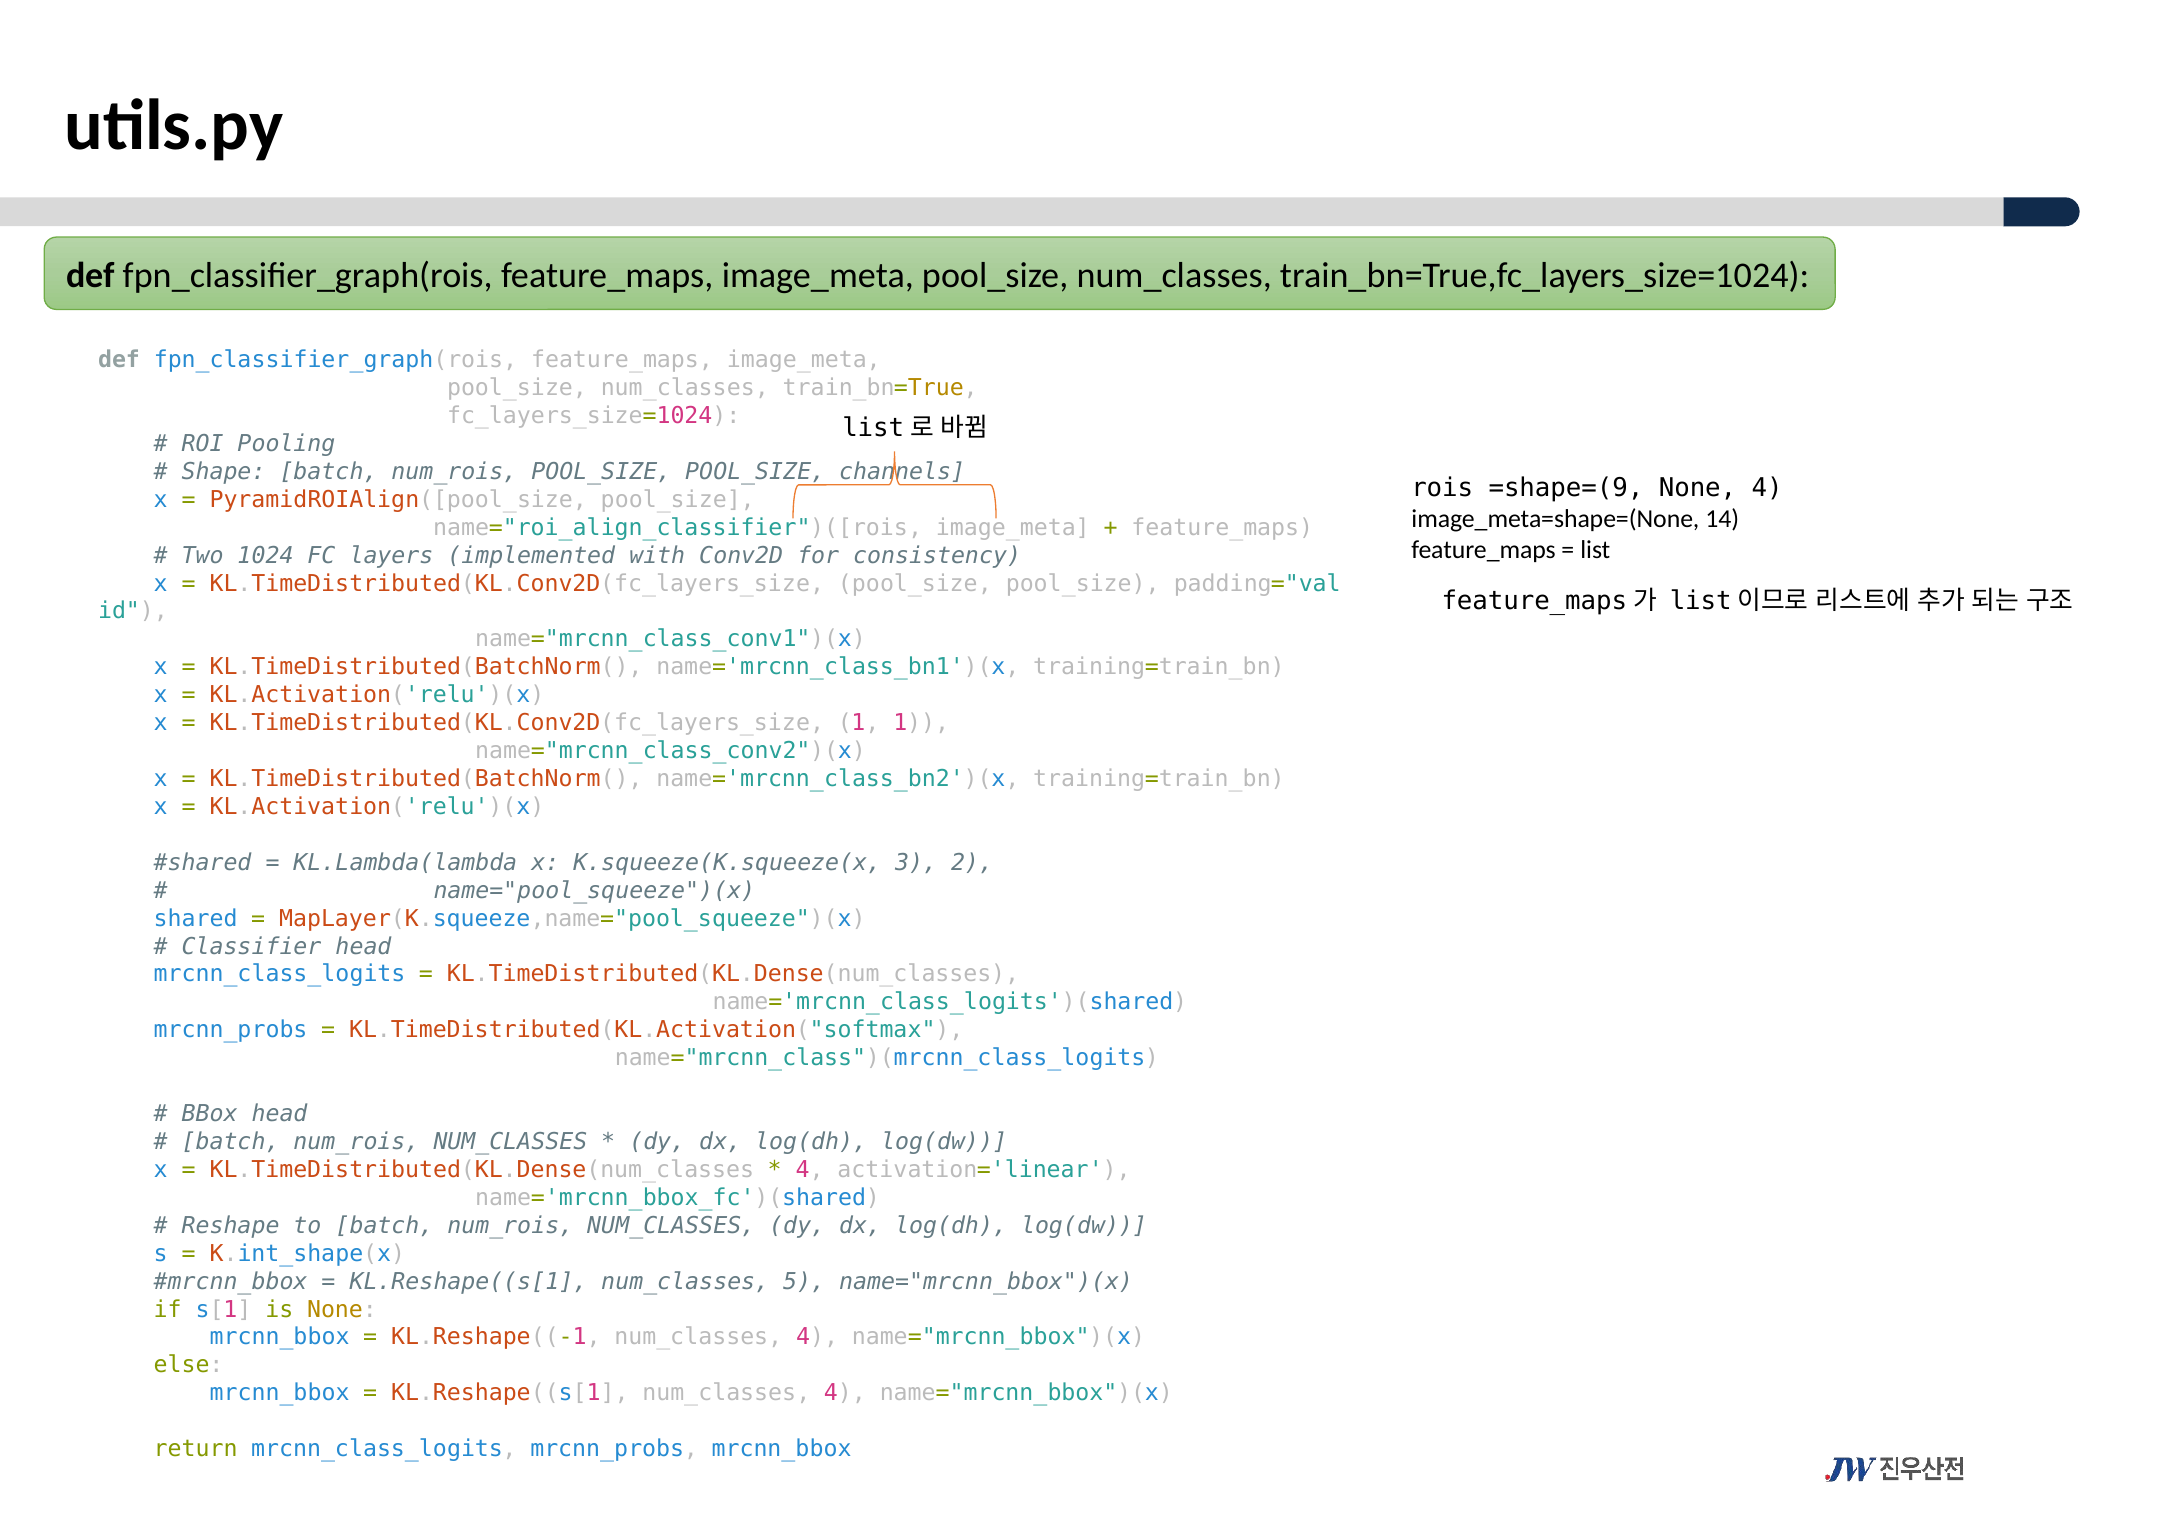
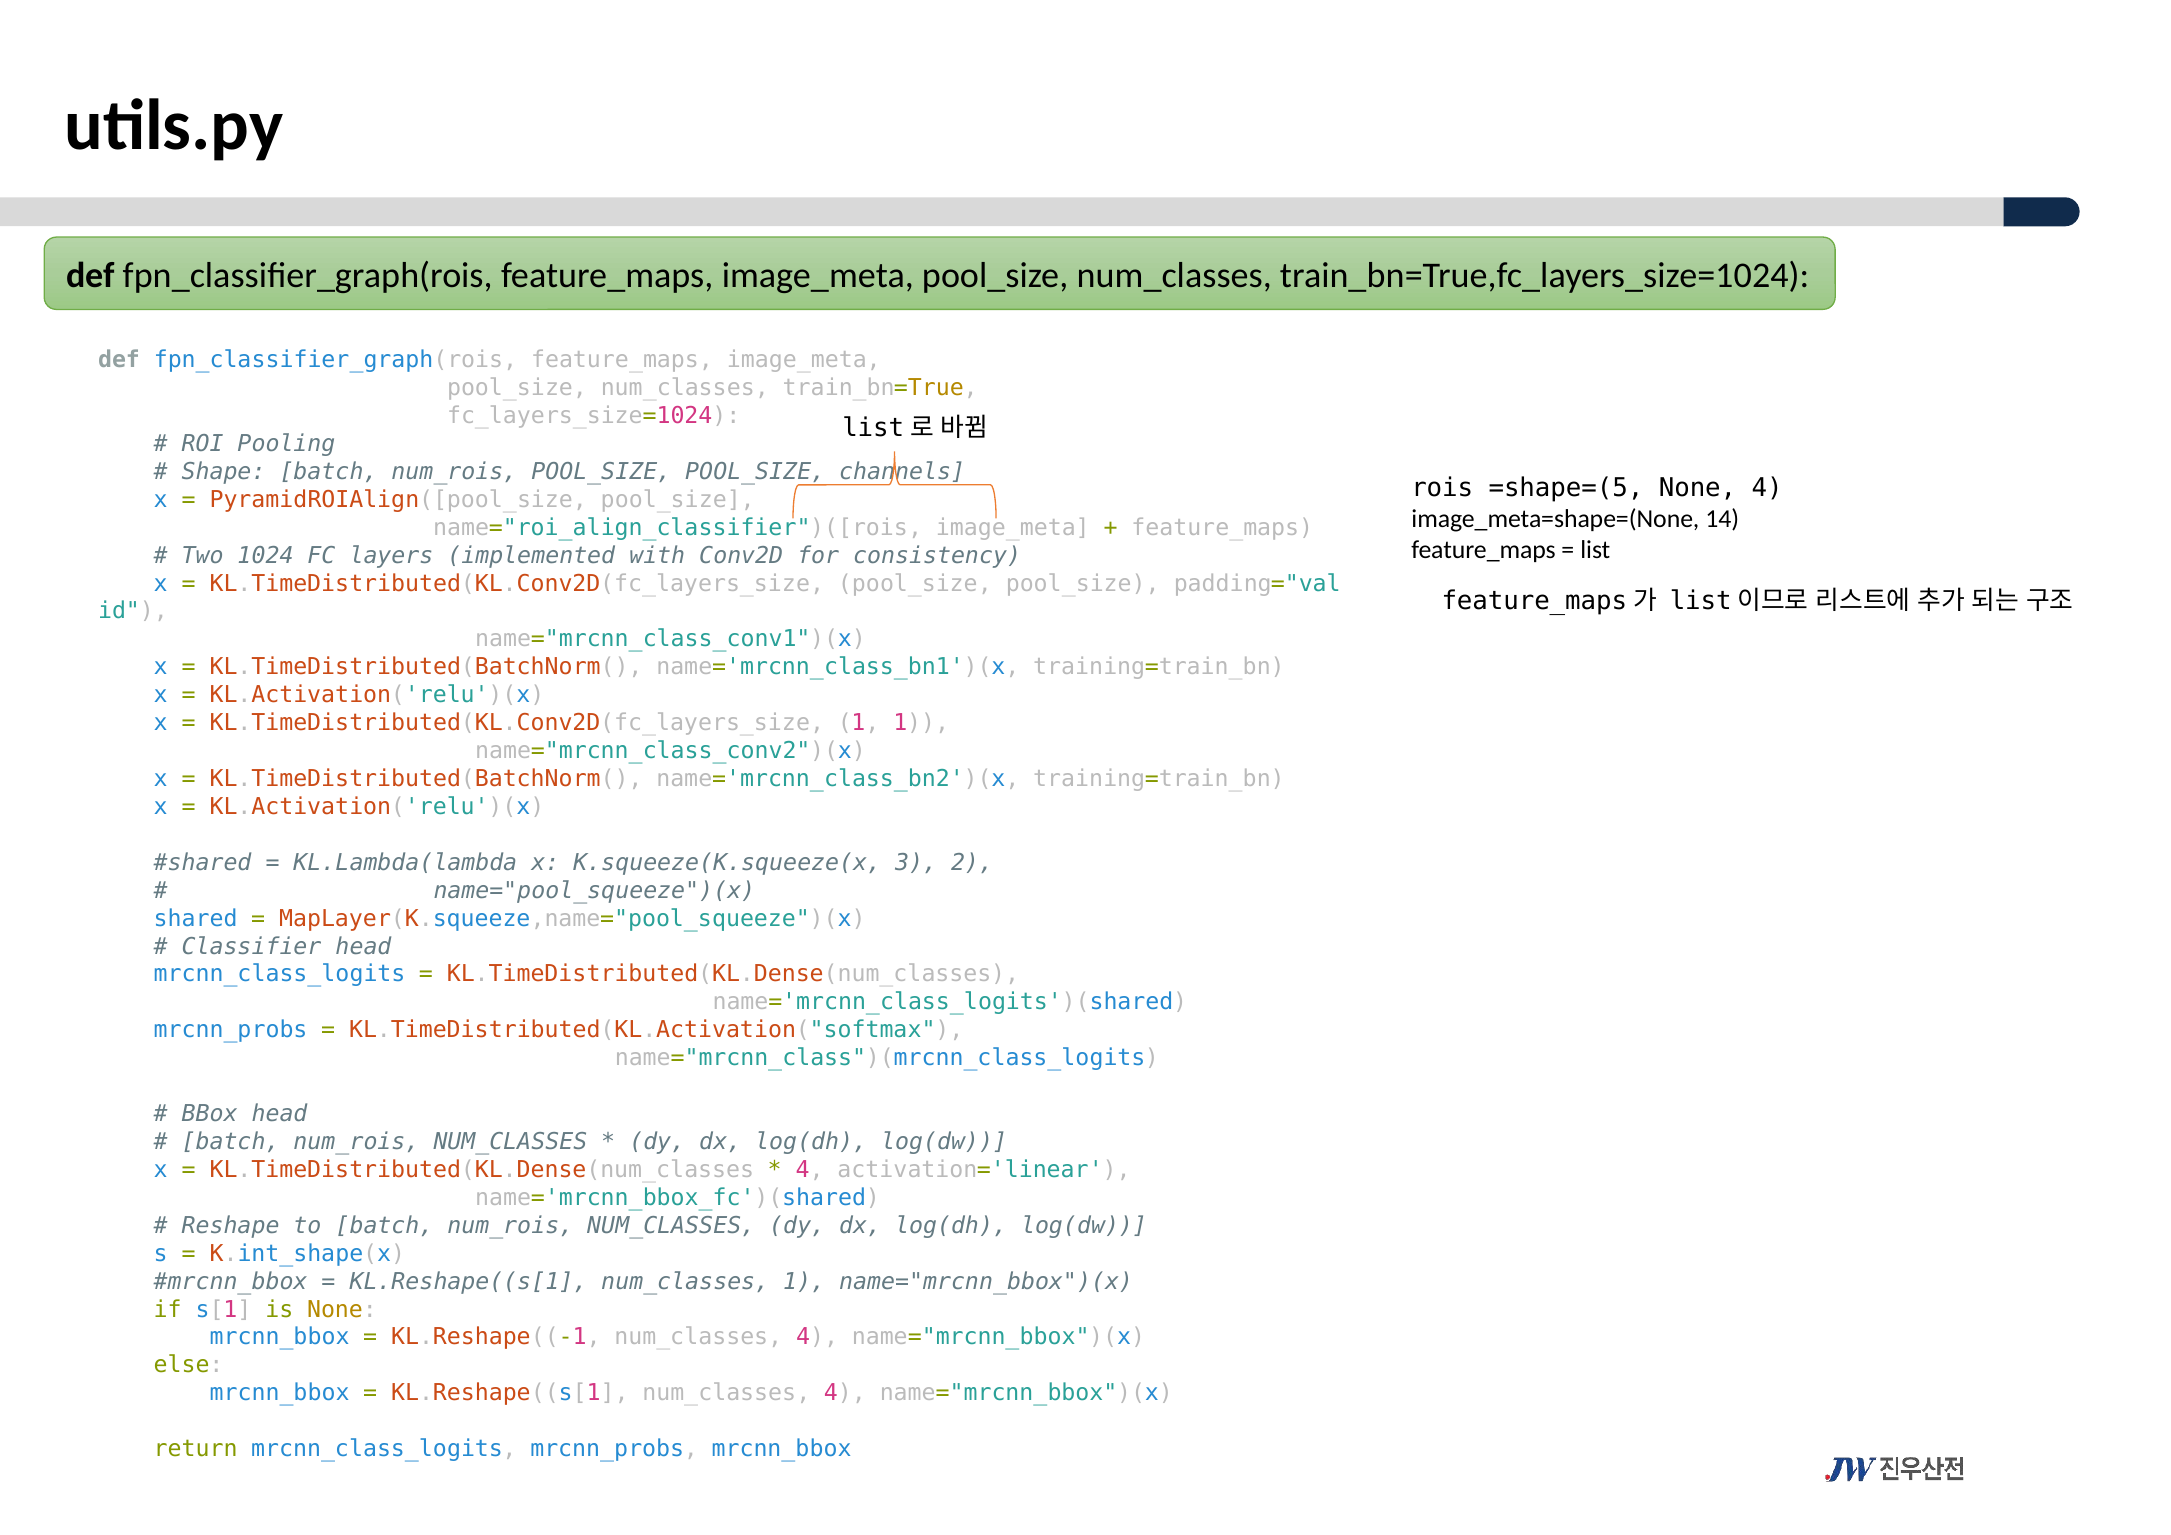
=shape=(9: =shape=(9 -> =shape=(5 (1566, 488)
num_classes 5: 5 -> 1 (804, 1281)
